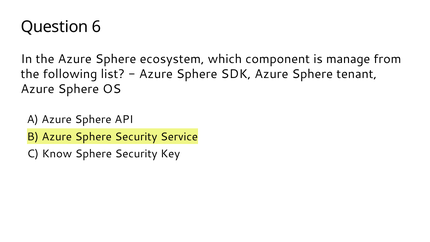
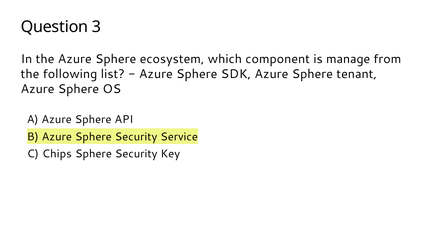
6: 6 -> 3 (97, 27)
Know: Know -> Chips (57, 154)
